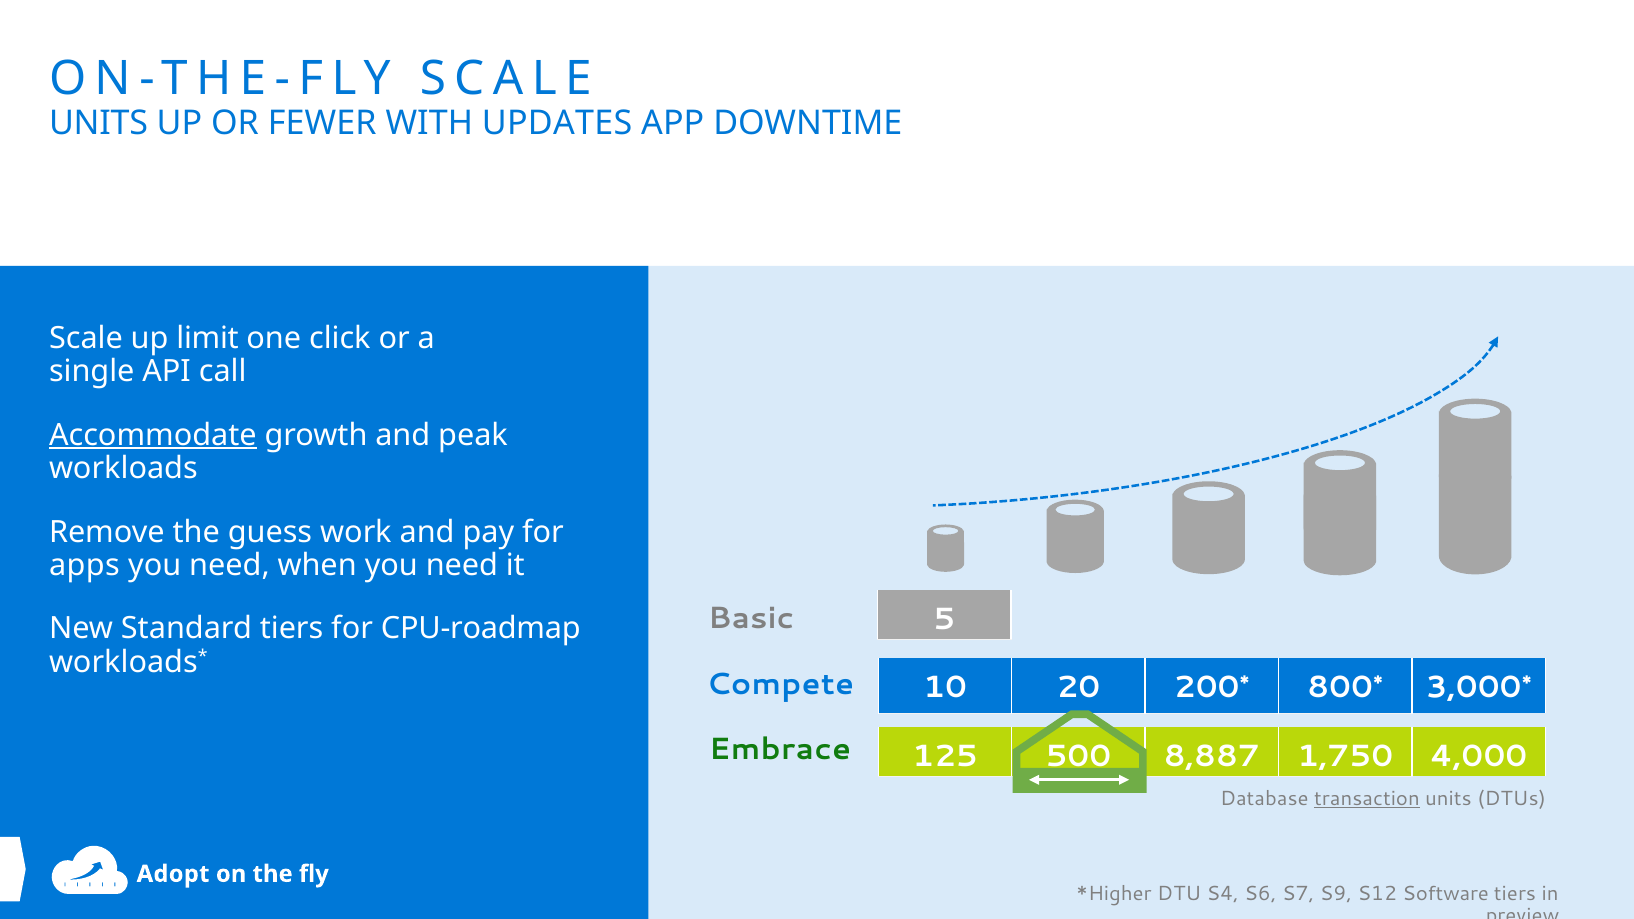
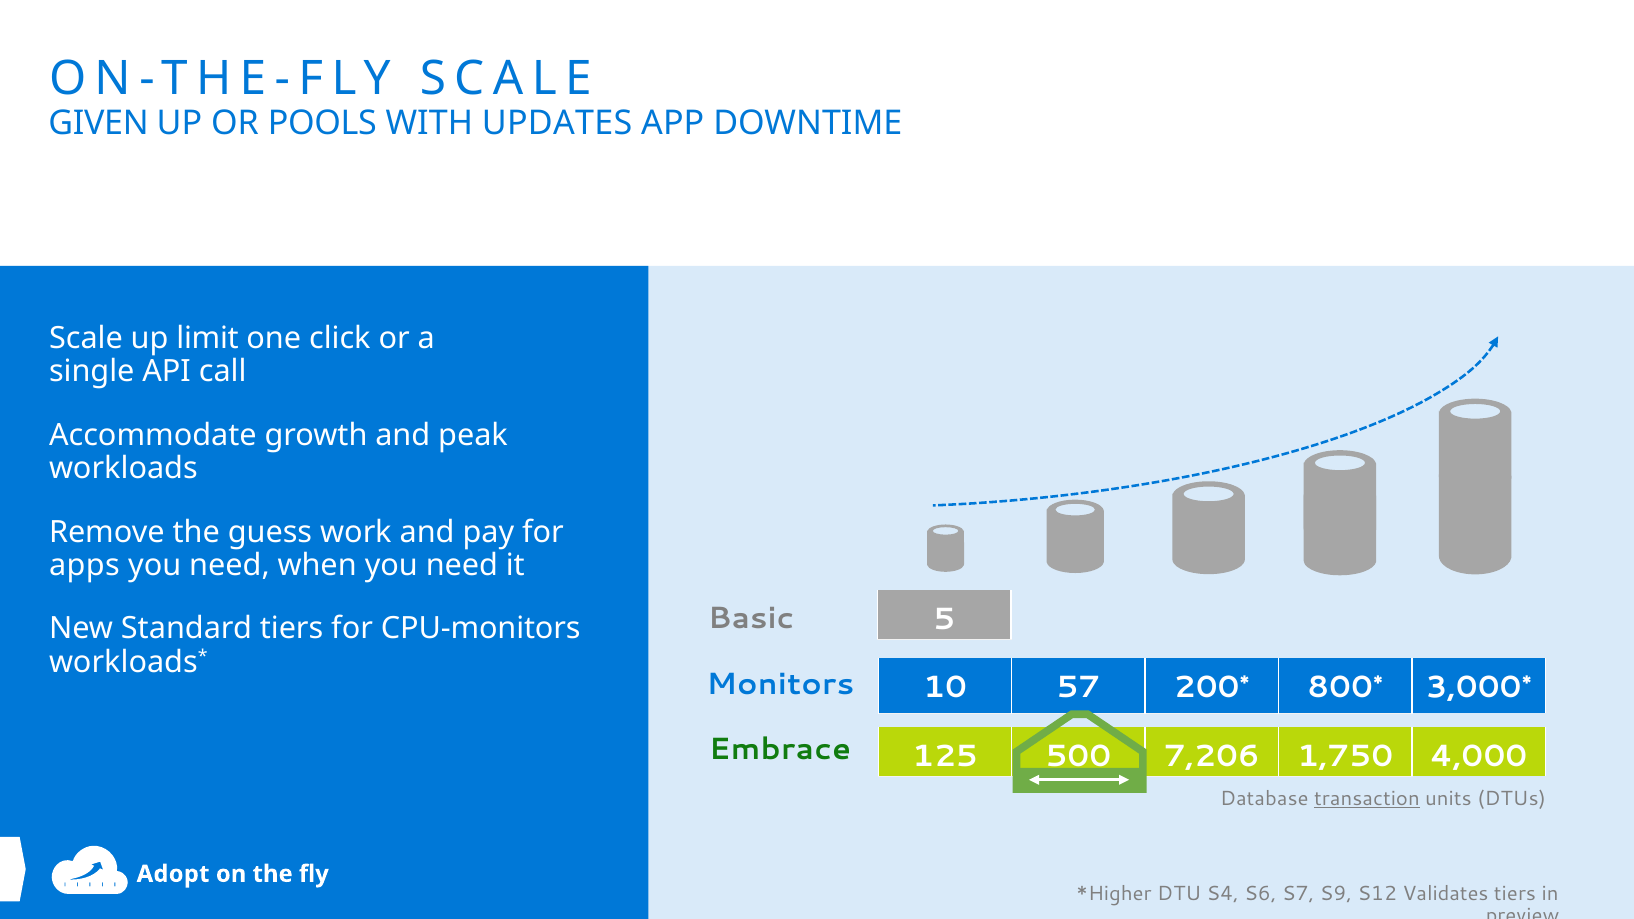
UNITS: UNITS -> GIVEN (99, 123)
FEWER: FEWER -> POOLS (322, 123)
Accommodate underline: present -> none (153, 435)
CPU-roadmap: CPU-roadmap -> CPU-monitors (481, 629)
Compete: Compete -> Monitors (780, 684)
20: 20 -> 57 (1078, 688)
8,887: 8,887 -> 7,206 (1212, 757)
Software: Software -> Validates (1446, 893)
